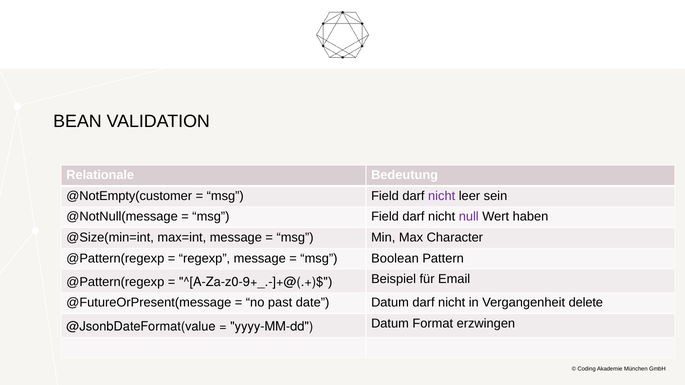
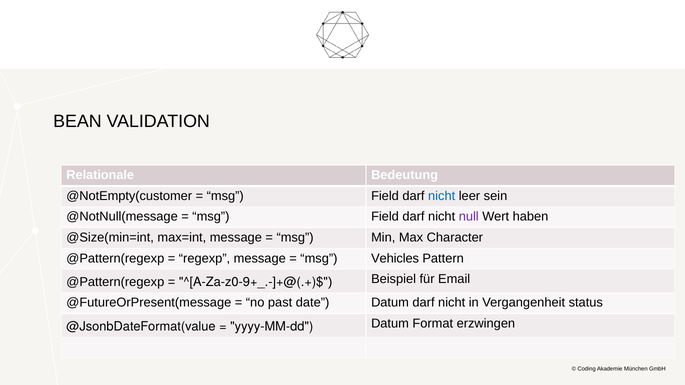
nicht colour: purple -> blue (442, 196)
Boolean: Boolean -> Vehicles (395, 259)
delete: delete -> status (586, 303)
